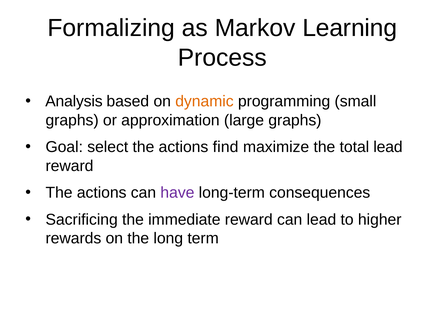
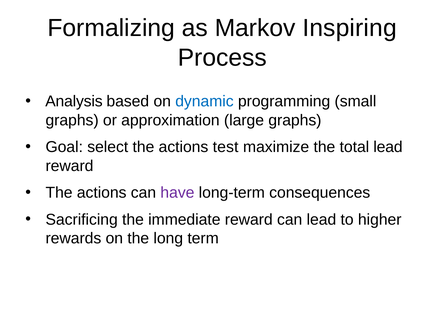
Learning: Learning -> Inspiring (350, 28)
dynamic colour: orange -> blue (204, 101)
find: find -> test (226, 147)
